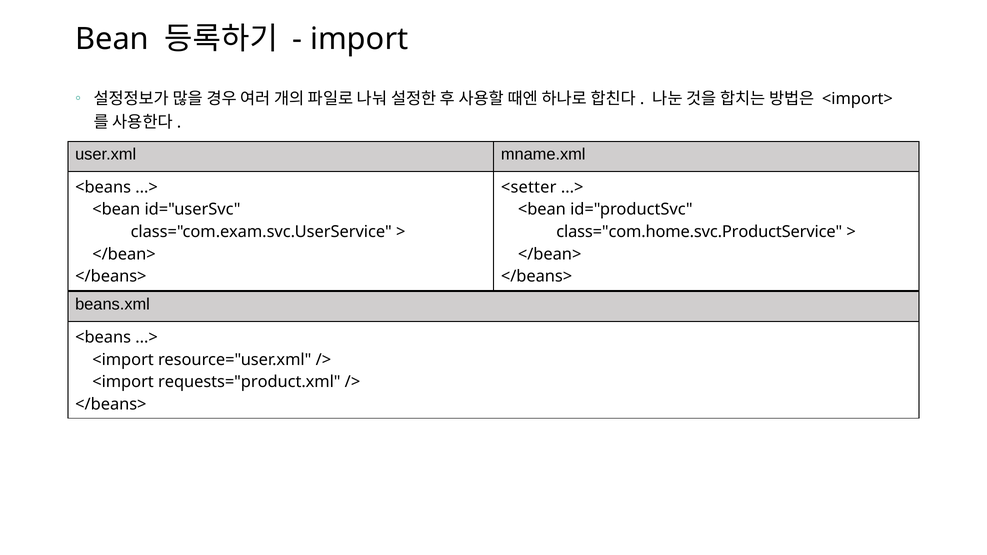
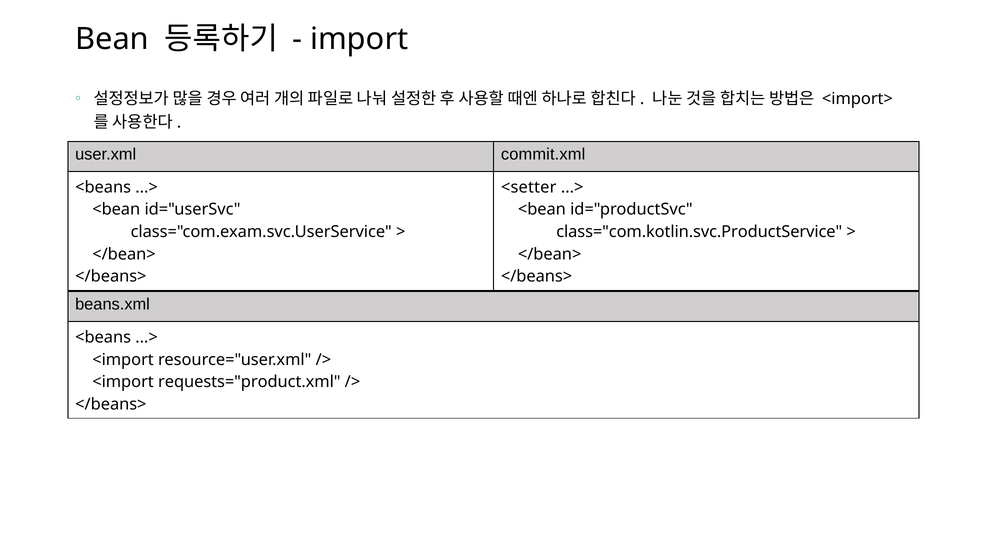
mname.xml: mname.xml -> commit.xml (543, 155)
class="com.home.svc.ProductService: class="com.home.svc.ProductService -> class="com.kotlin.svc.ProductService (699, 232)
